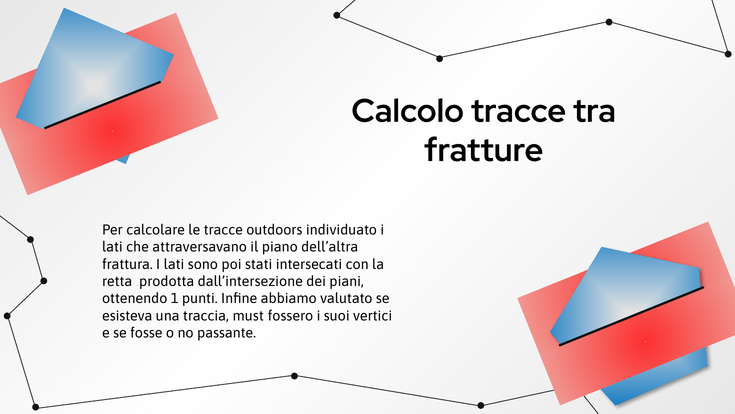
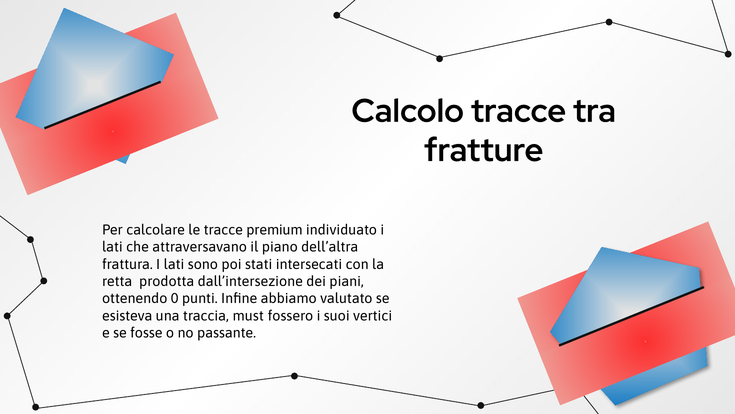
outdoors: outdoors -> premium (274, 230)
1: 1 -> 0 (175, 298)
